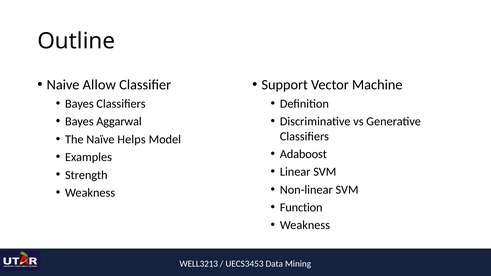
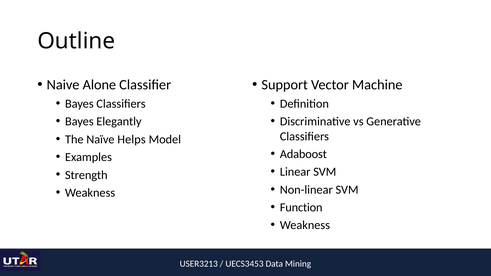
Allow: Allow -> Alone (99, 85)
Aggarwal: Aggarwal -> Elegantly (119, 122)
WELL3213: WELL3213 -> USER3213 (199, 264)
